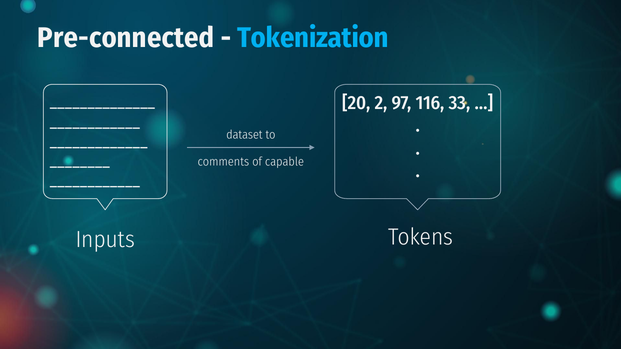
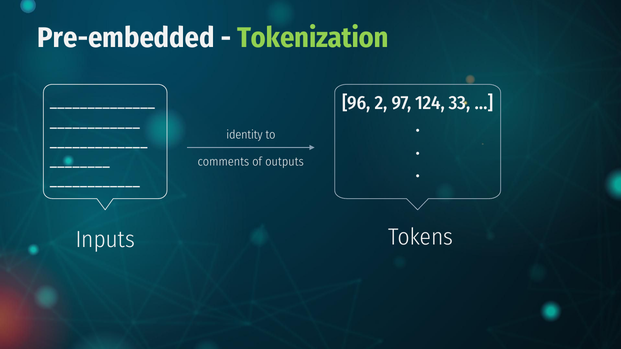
Pre-connected: Pre-connected -> Pre-embedded (126, 38)
Tokenization colour: light blue -> light green (313, 38)
20: 20 -> 96 (356, 103)
116: 116 -> 124 (430, 103)
dataset: dataset -> identity (245, 135)
capable: capable -> outputs (284, 162)
